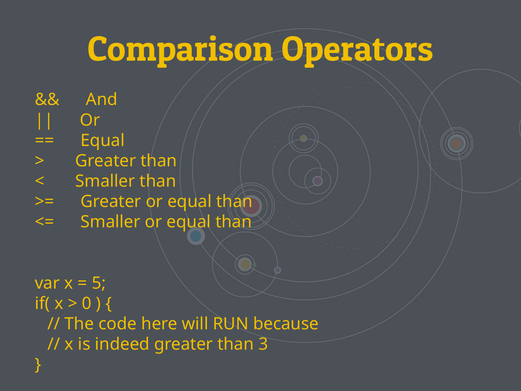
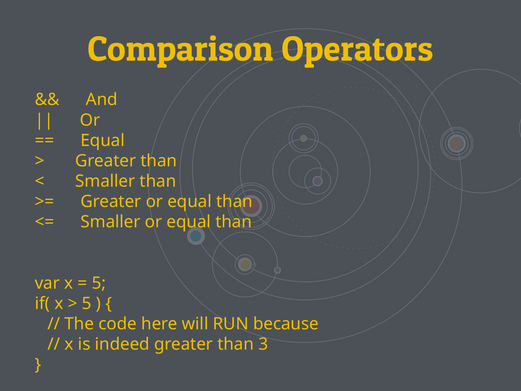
0: 0 -> 5 (87, 303)
